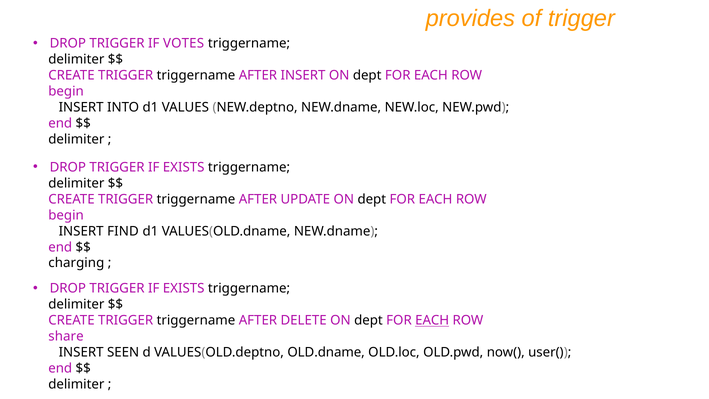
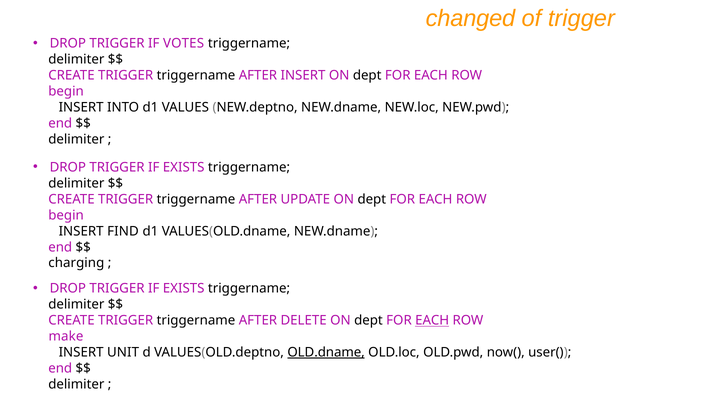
provides: provides -> changed (470, 18)
share: share -> make (66, 336)
SEEN: SEEN -> UNIT (123, 352)
OLD.dname underline: none -> present (326, 352)
